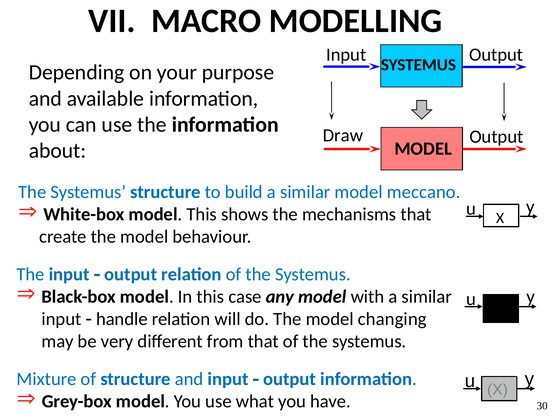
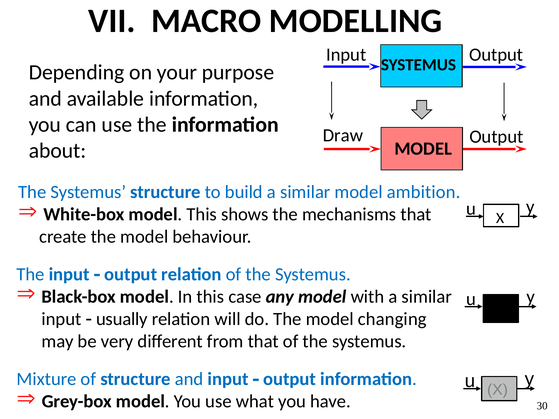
meccano: meccano -> ambition (424, 192)
handle: handle -> usually (122, 319)
